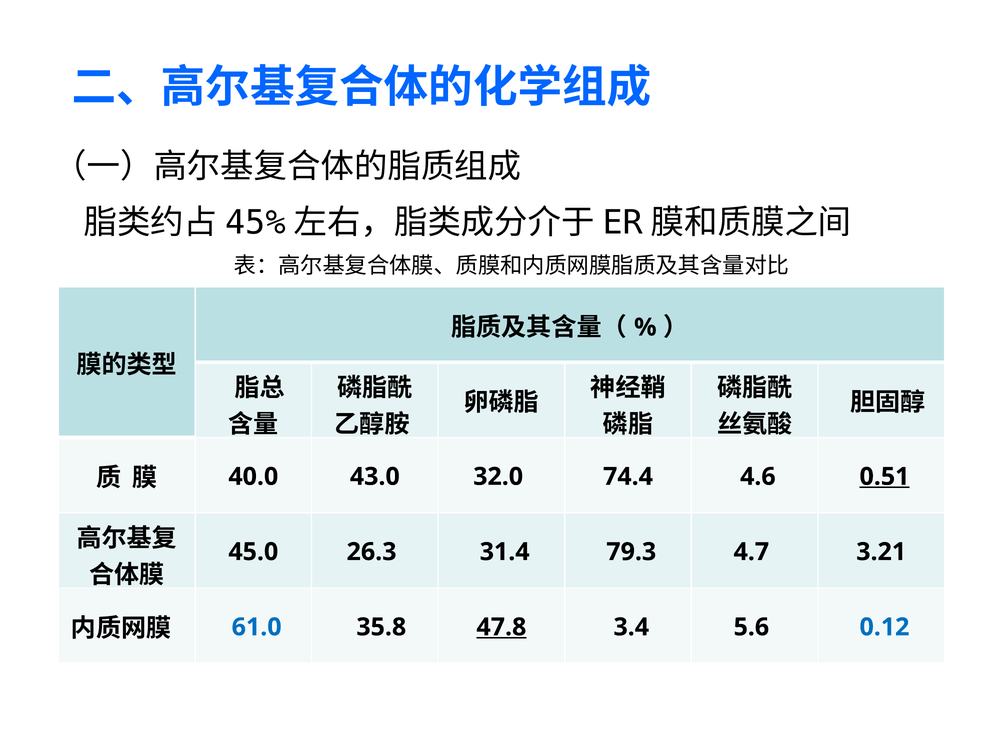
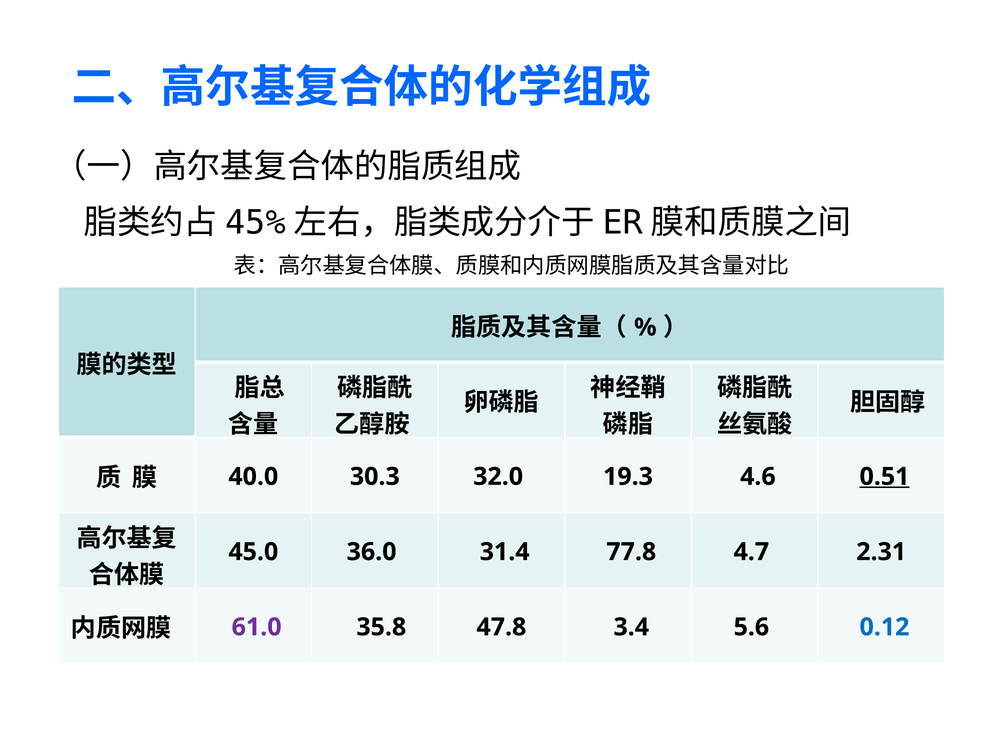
43.0: 43.0 -> 30.3 (375, 477)
74.4: 74.4 -> 19.3 (628, 477)
26.3: 26.3 -> 36.0 (372, 552)
79.3: 79.3 -> 77.8 (631, 552)
3.21: 3.21 -> 2.31 (881, 552)
61.0 colour: blue -> purple (257, 627)
47.8 underline: present -> none (501, 627)
